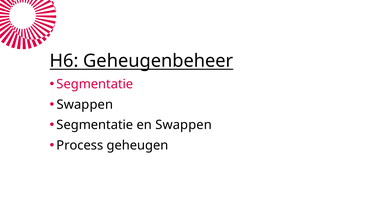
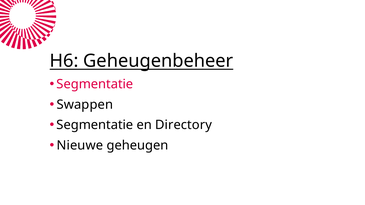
en Swappen: Swappen -> Directory (184, 125)
Process: Process -> Nieuwe (80, 146)
